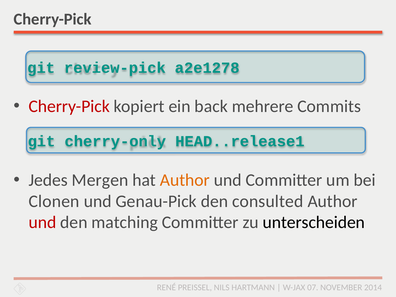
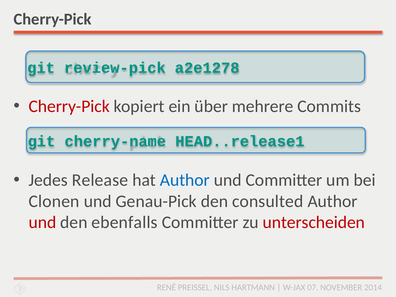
back: back -> über (211, 106)
cherry-only: cherry-only -> cherry-name (115, 141)
Mergen: Mergen -> Release (100, 180)
Author colour: orange -> blue (185, 180)
matching: matching -> ebenfalls (125, 222)
unterscheiden colour: black -> red (314, 222)
